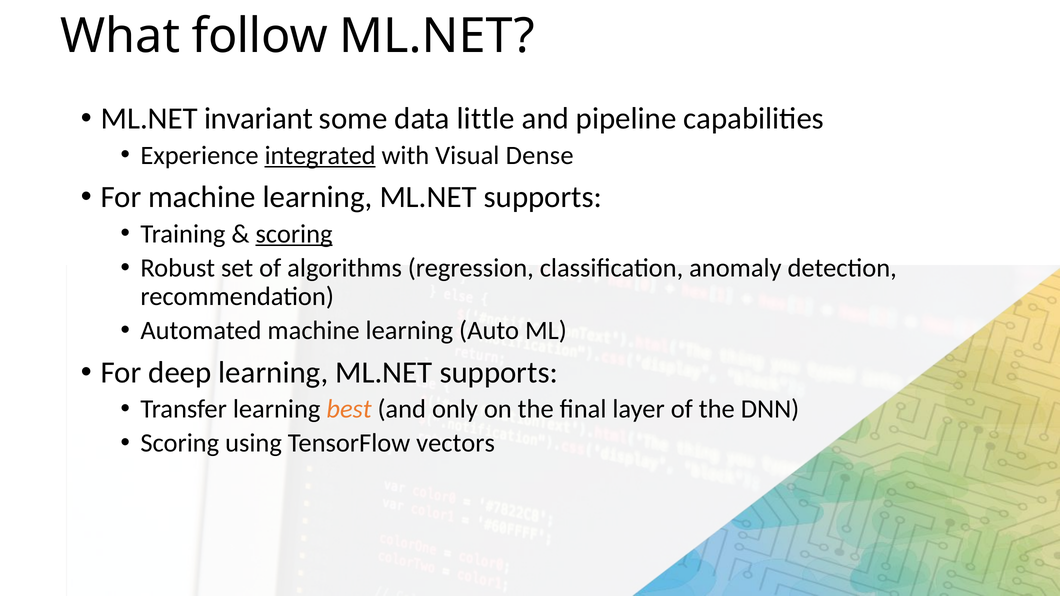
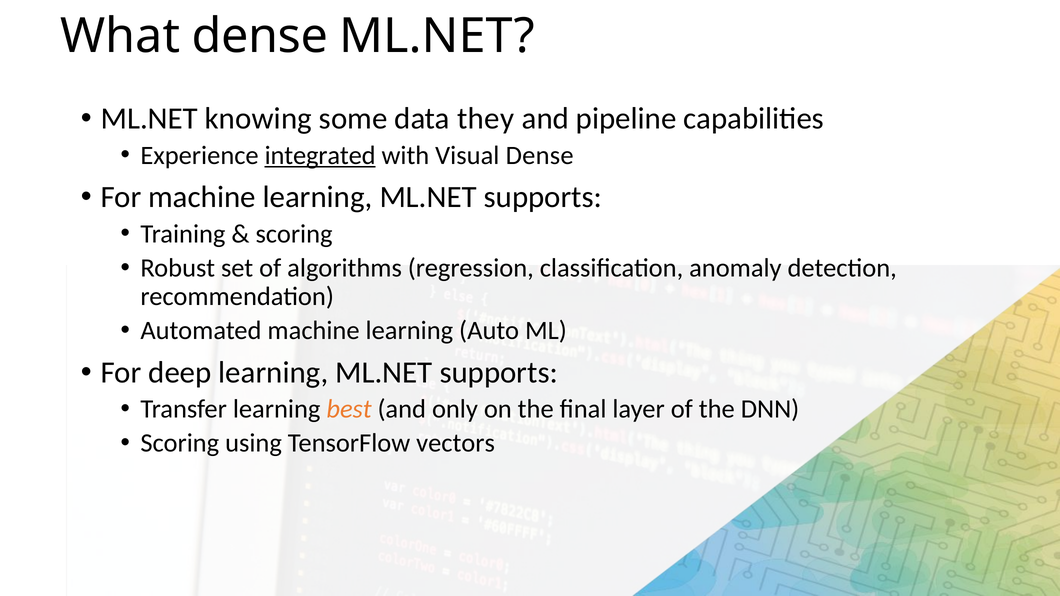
What follow: follow -> dense (260, 36)
invariant: invariant -> knowing (258, 119)
little: little -> they (486, 119)
scoring underline: present -> none (294, 234)
